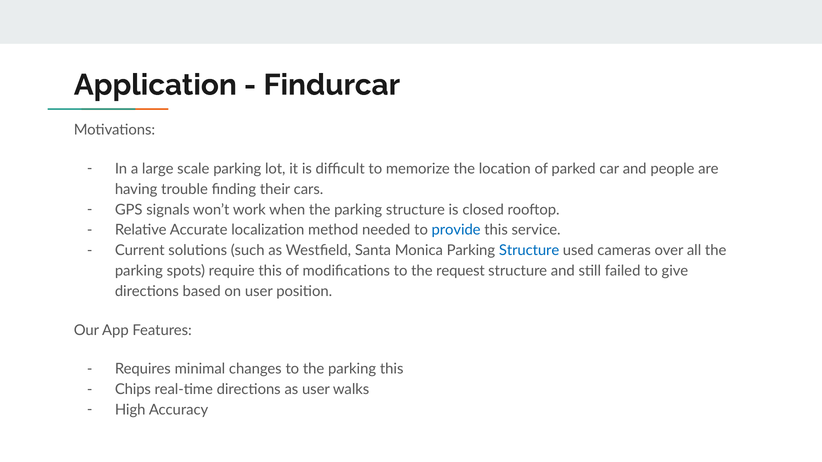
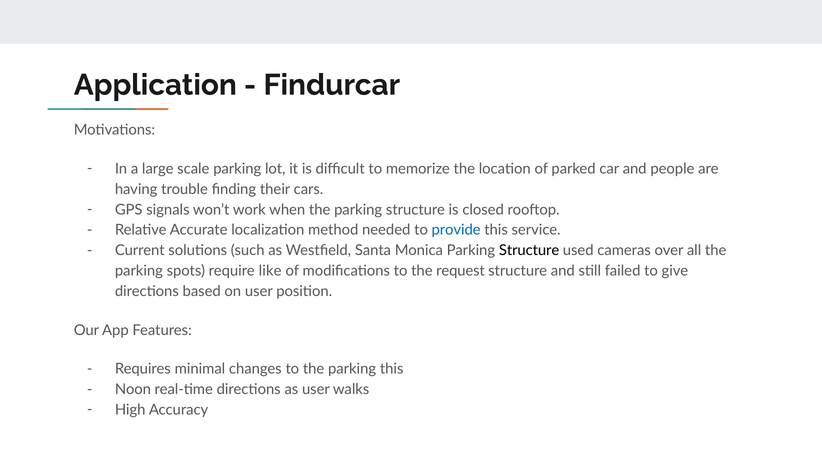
Structure colour: blue -> black (529, 251)
require this: this -> like (270, 271)
Chips: Chips -> Noon (133, 390)
